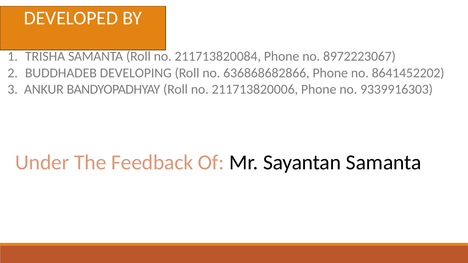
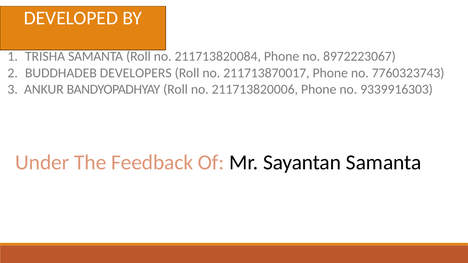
DEVELOPING: DEVELOPING -> DEVELOPERS (136, 73)
636868682866: 636868682866 -> 211713870017 (266, 73)
8641452202: 8641452202 -> 7760323743 (408, 73)
